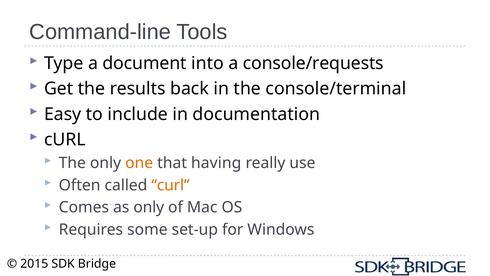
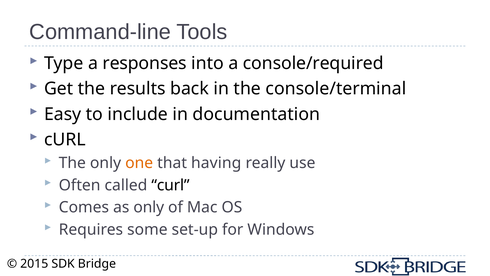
document: document -> responses (145, 63)
console/requests: console/requests -> console/required (313, 63)
curl colour: orange -> black (170, 185)
